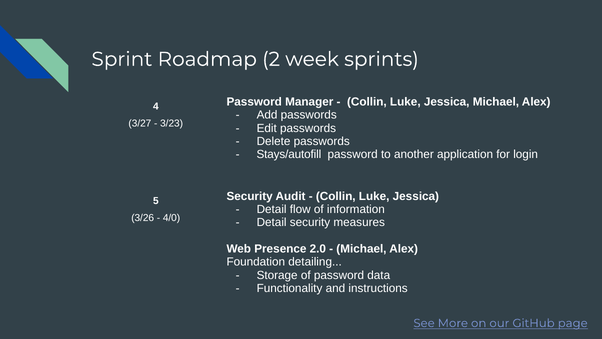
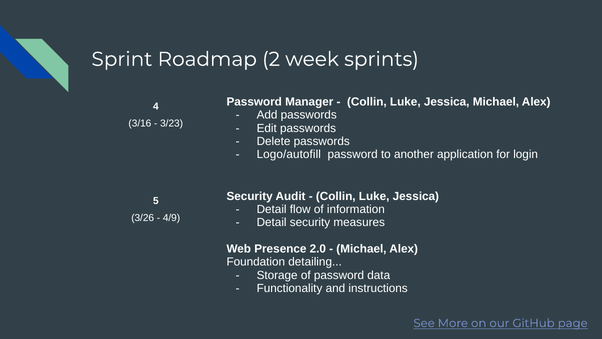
3/27: 3/27 -> 3/16 (140, 123)
Stays/autofill: Stays/autofill -> Logo/autofill (289, 154)
4/0: 4/0 -> 4/9 (172, 218)
